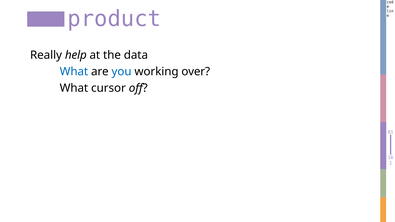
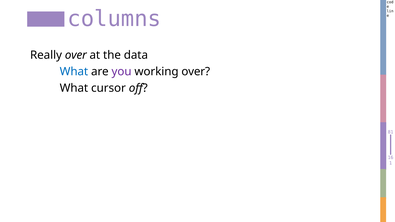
product: product -> columns (114, 19)
Really help: help -> over (76, 55)
you colour: blue -> purple (122, 72)
